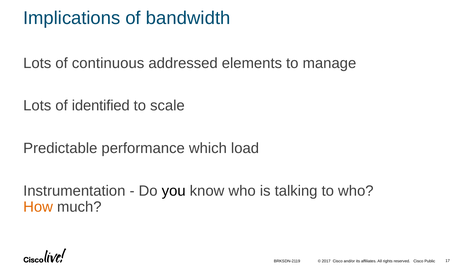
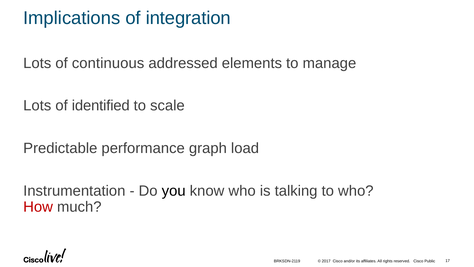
bandwidth: bandwidth -> integration (188, 18)
which: which -> graph (208, 148)
How colour: orange -> red (38, 207)
